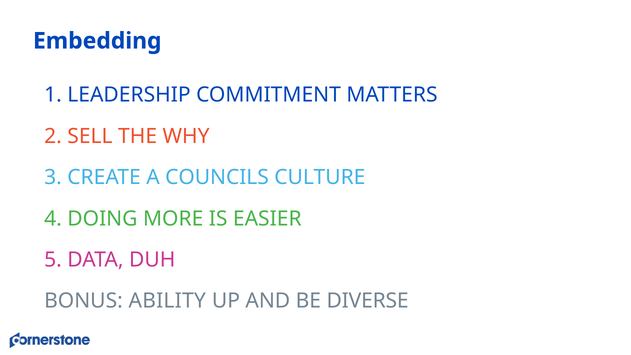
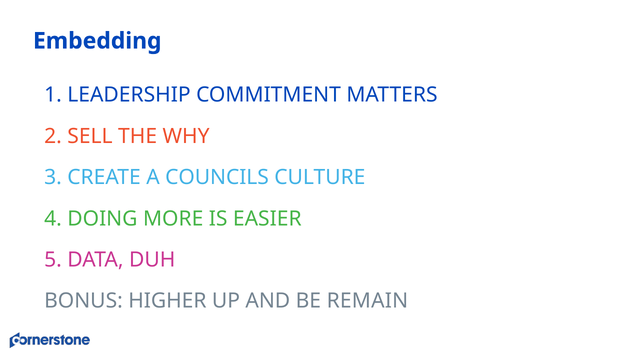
ABILITY: ABILITY -> HIGHER (167, 301)
DIVERSE: DIVERSE -> REMAIN (367, 301)
